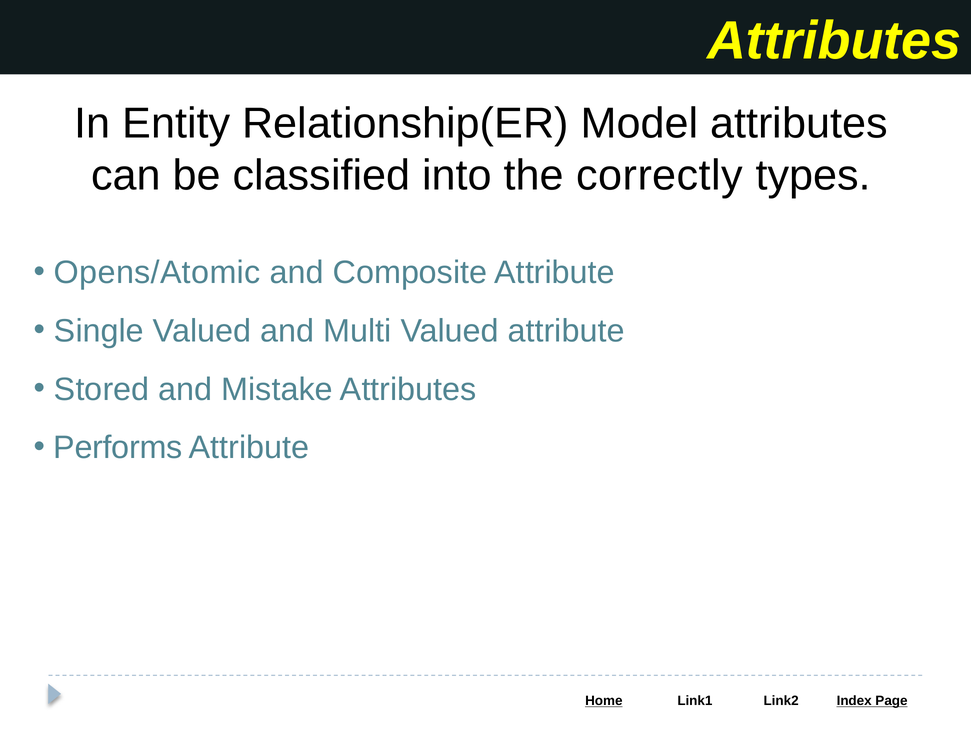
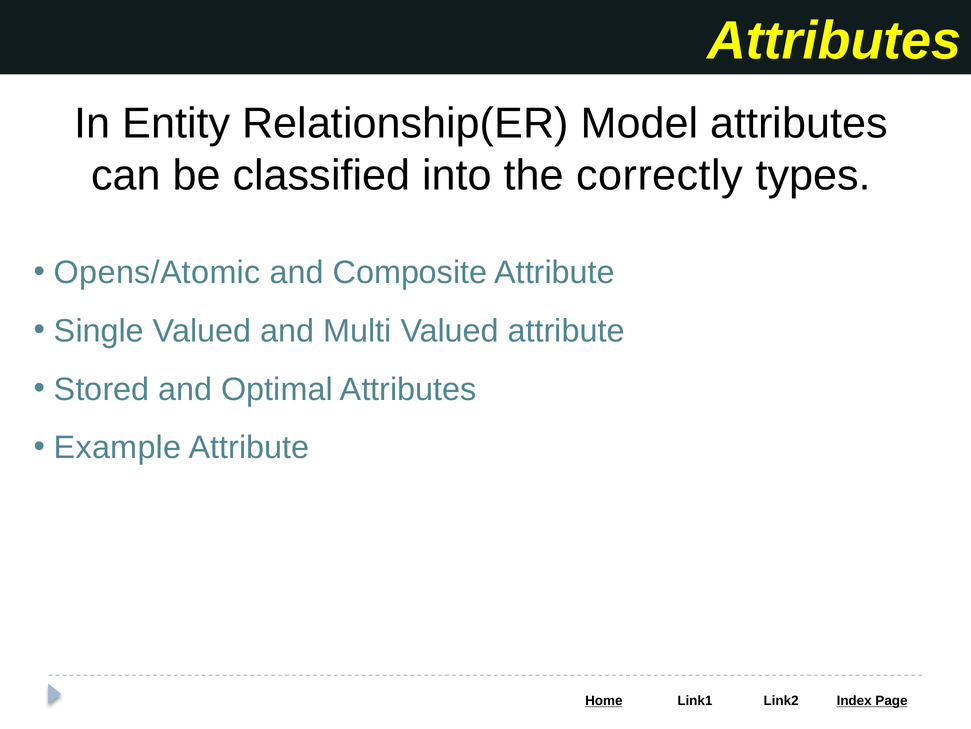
Mistake: Mistake -> Optimal (277, 389)
Performs: Performs -> Example (118, 447)
